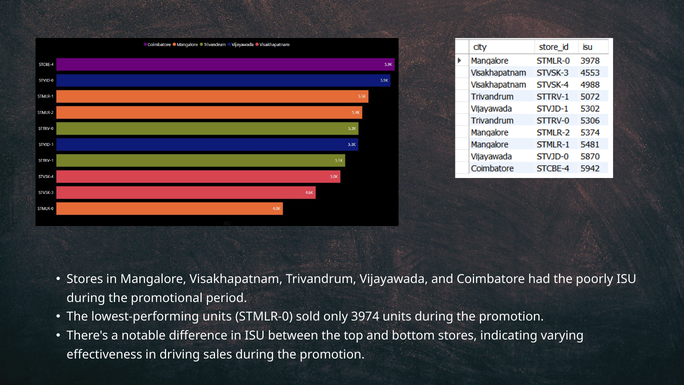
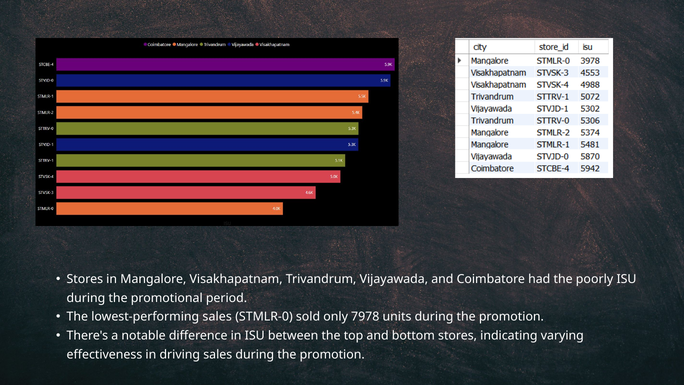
lowest-performing units: units -> sales (217, 317)
3974: 3974 -> 7978 (365, 317)
